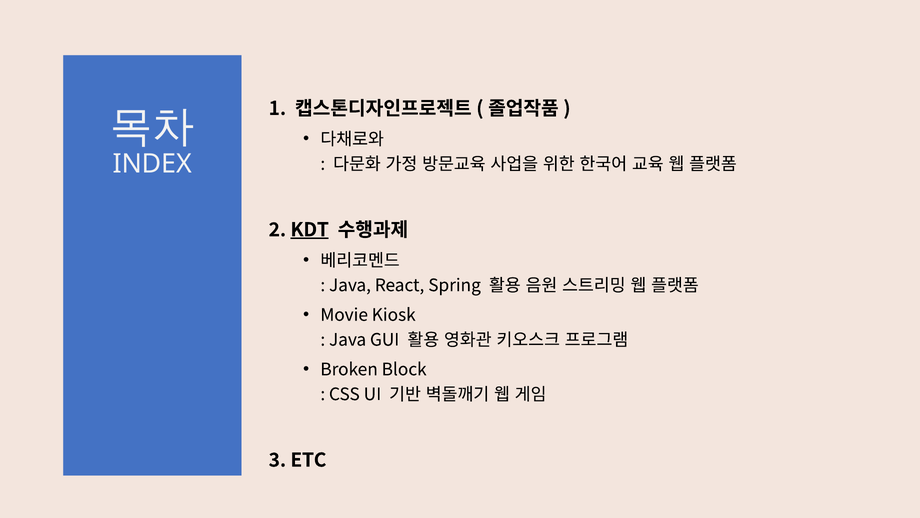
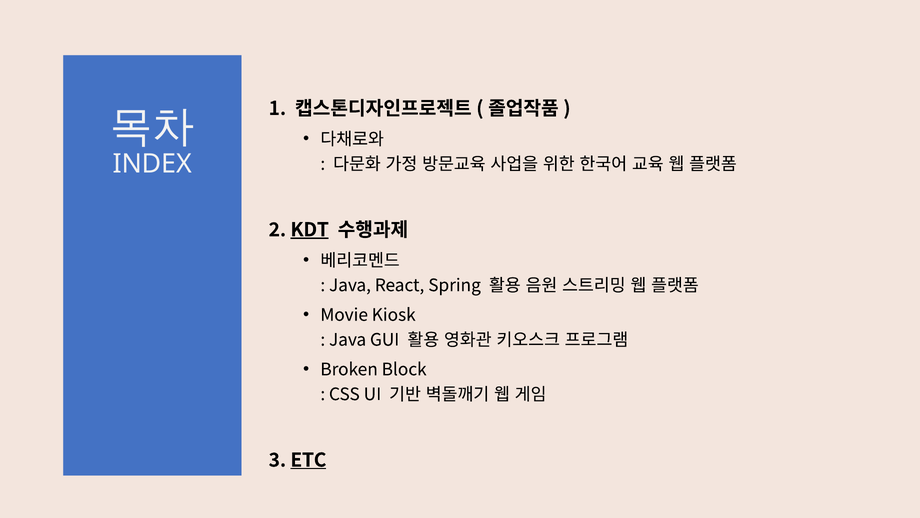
ETC underline: none -> present (308, 460)
